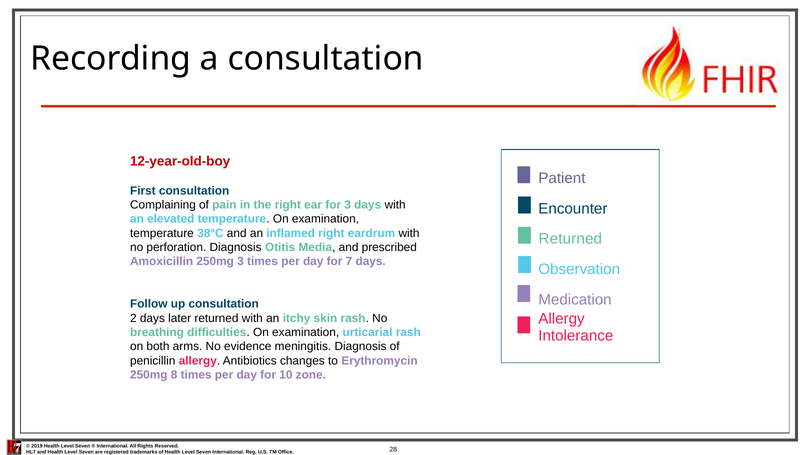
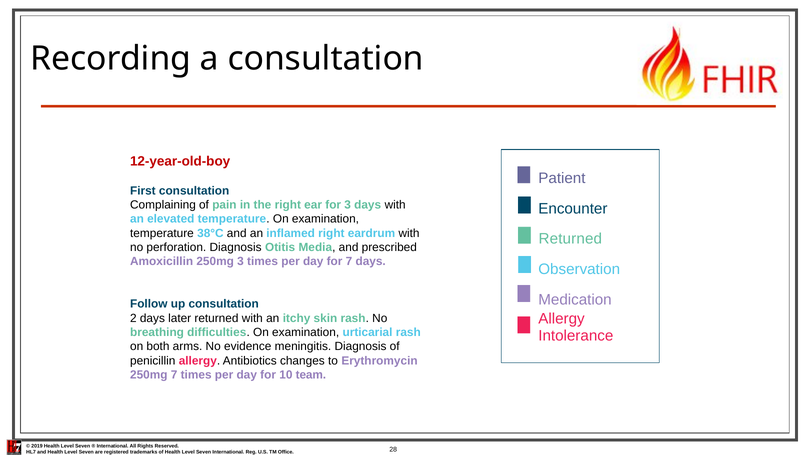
250mg 8: 8 -> 7 (174, 375)
zone: zone -> team (311, 375)
